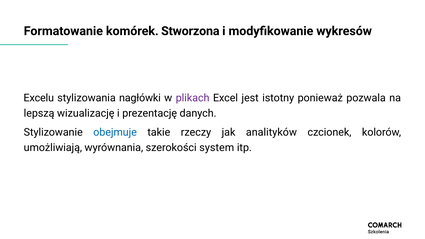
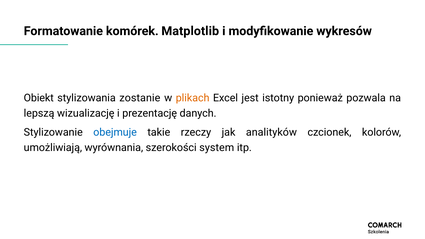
Stworzona: Stworzona -> Matplotlib (190, 31)
Excelu: Excelu -> Obiekt (39, 98)
nagłówki: nagłówki -> zostanie (140, 98)
plikach colour: purple -> orange (193, 98)
